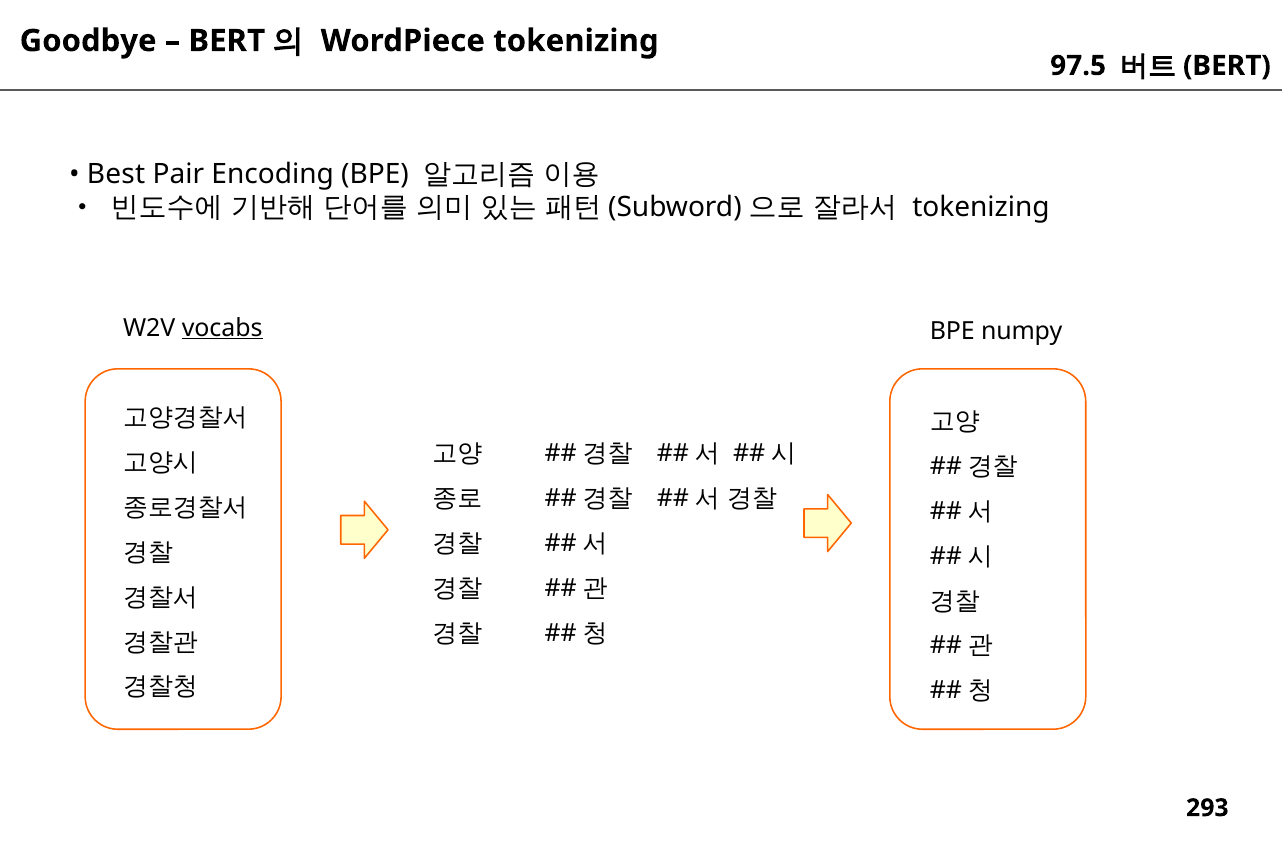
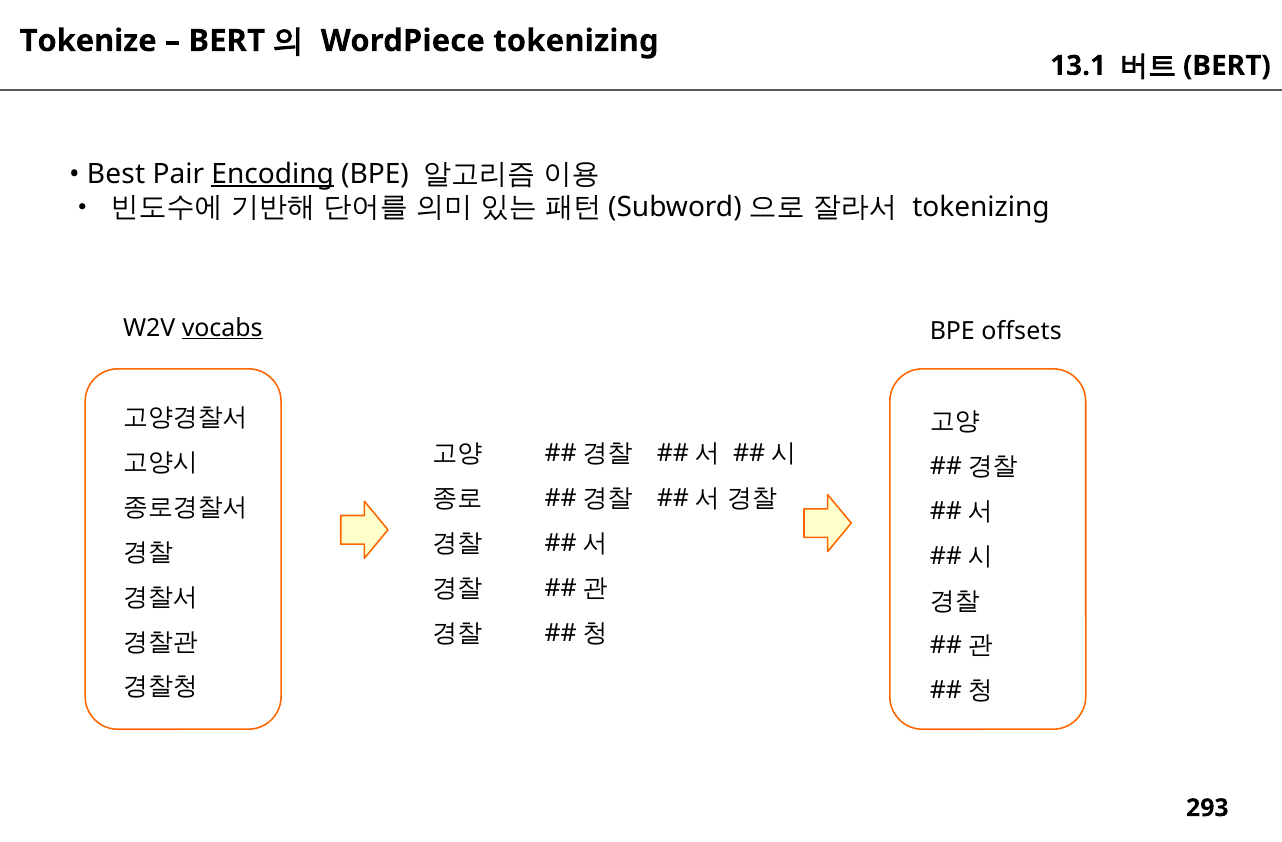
Goodbye: Goodbye -> Tokenize (88, 41)
97.5: 97.5 -> 13.1 (1078, 66)
Encoding underline: none -> present (273, 174)
numpy: numpy -> offsets (1022, 332)
